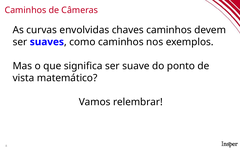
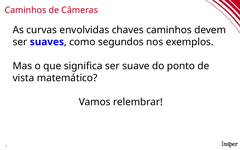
como caminhos: caminhos -> segundos (121, 42)
